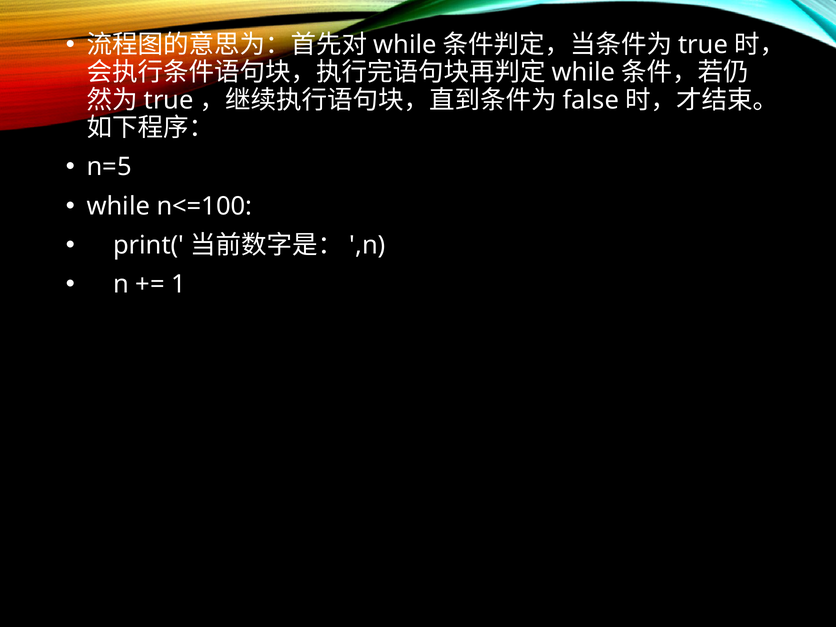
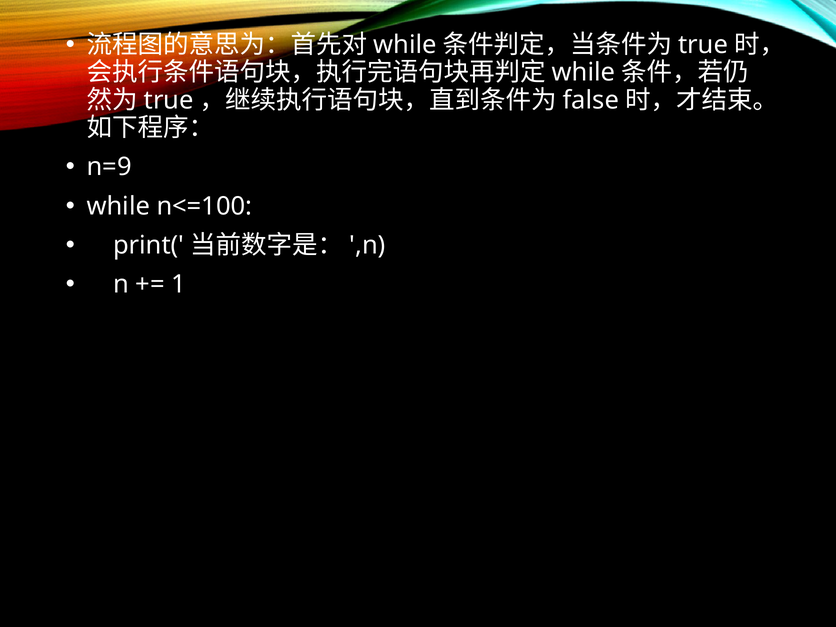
n=5: n=5 -> n=9 (109, 167)
